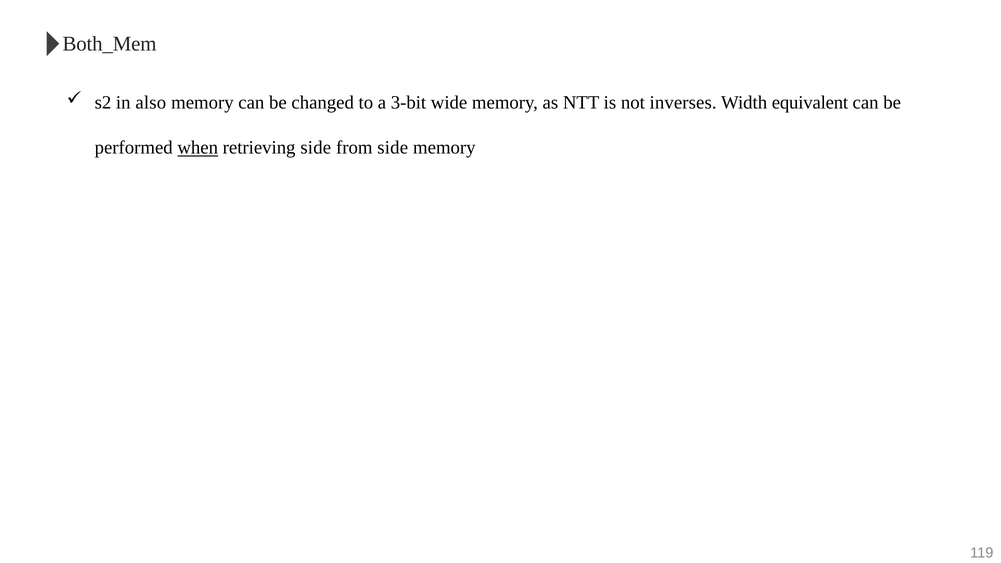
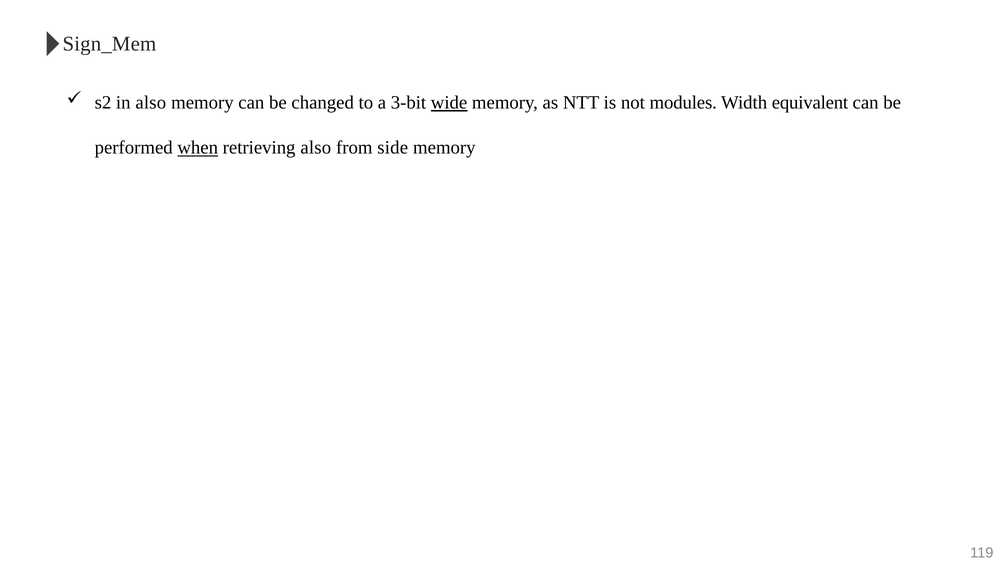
Both_Mem: Both_Mem -> Sign_Mem (109, 44)
wide underline: none -> present (449, 103)
inverses: inverses -> modules (683, 103)
retrieving side: side -> also (316, 148)
